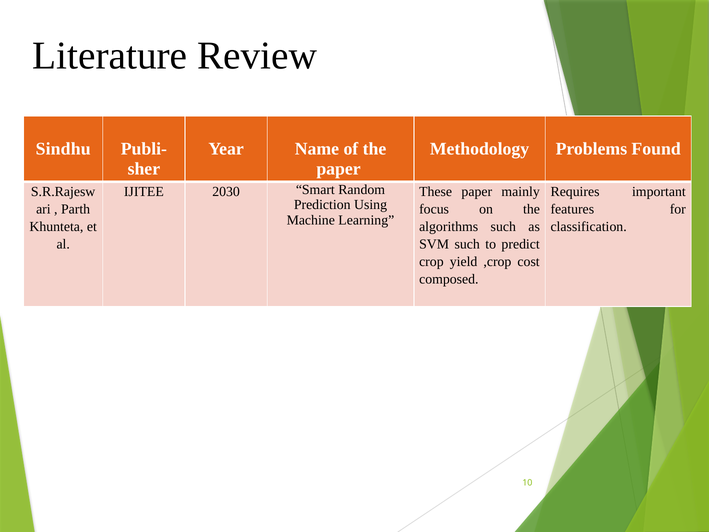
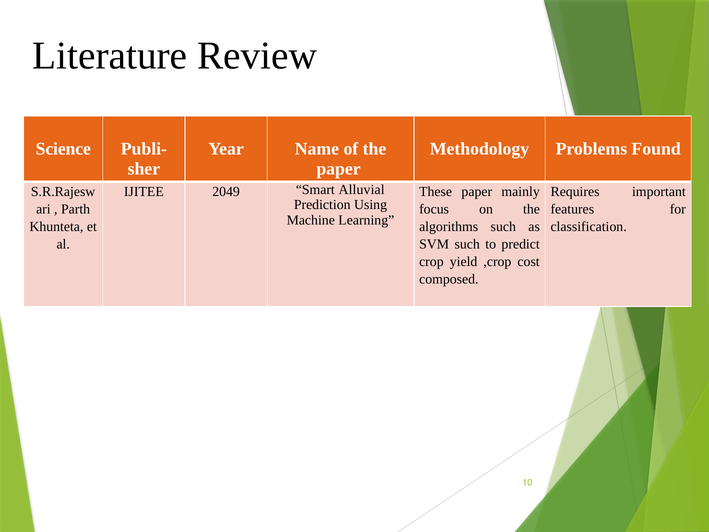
Sindhu: Sindhu -> Science (63, 149)
2030: 2030 -> 2049 (226, 192)
Random: Random -> Alluvial (362, 190)
